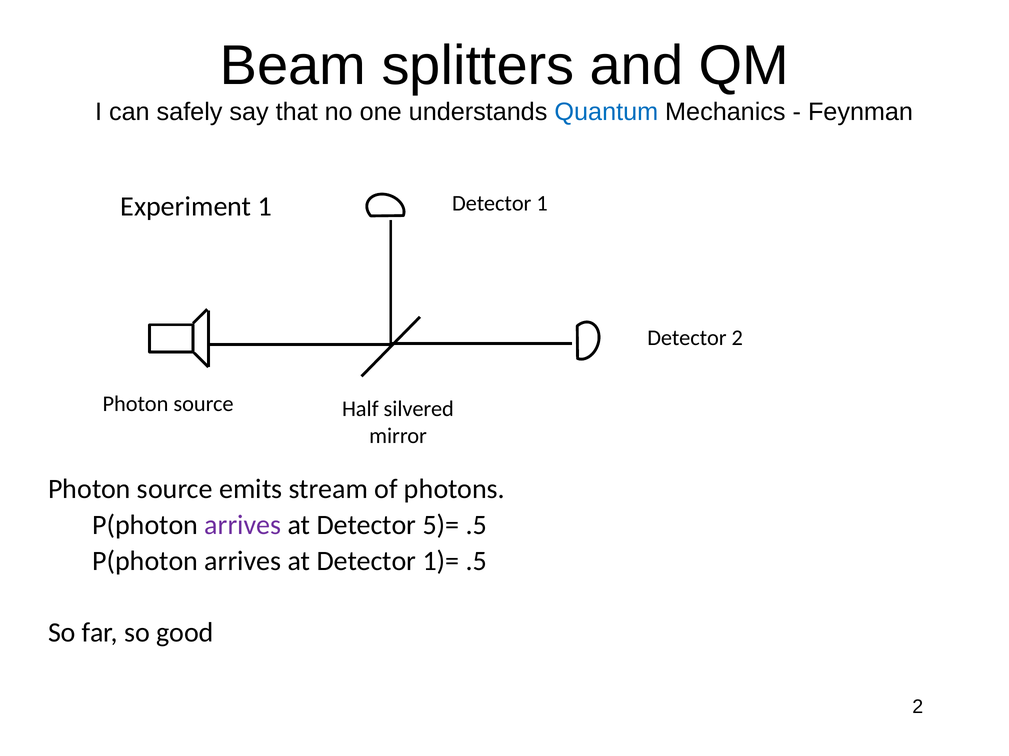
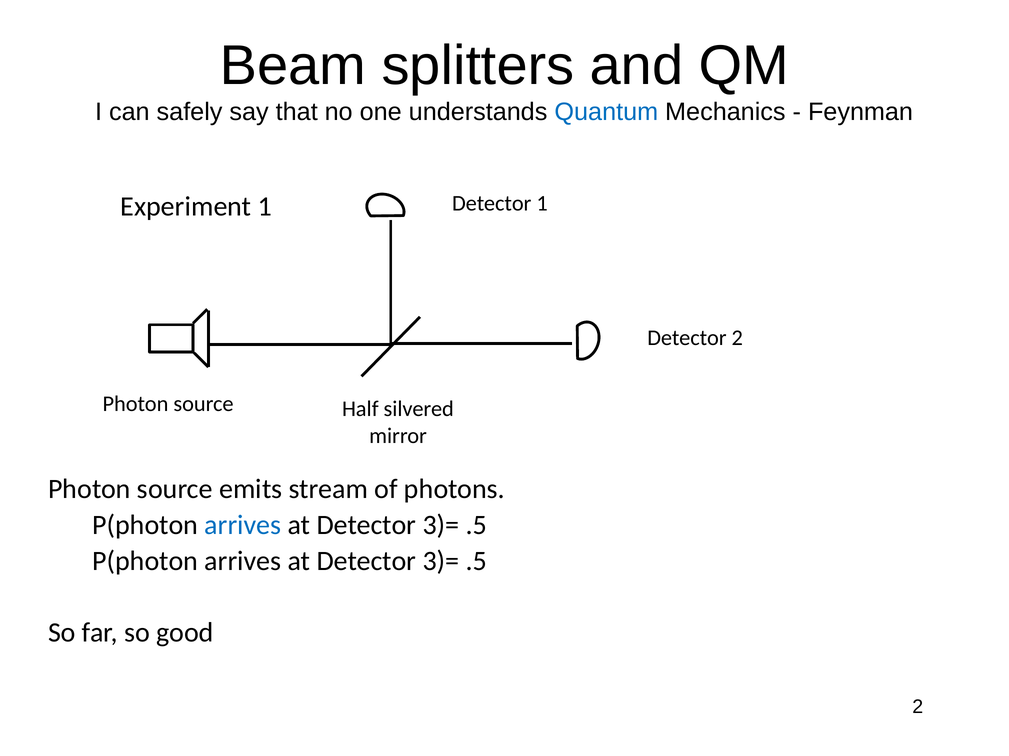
arrives colour: purple -> blue (243, 526)
5)=: 5)= -> 3)= (441, 526)
1)=: 1)= -> 3)= (441, 561)
